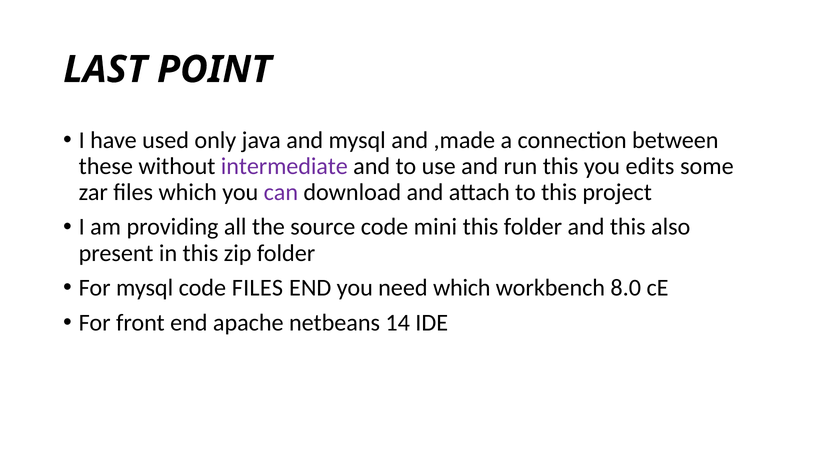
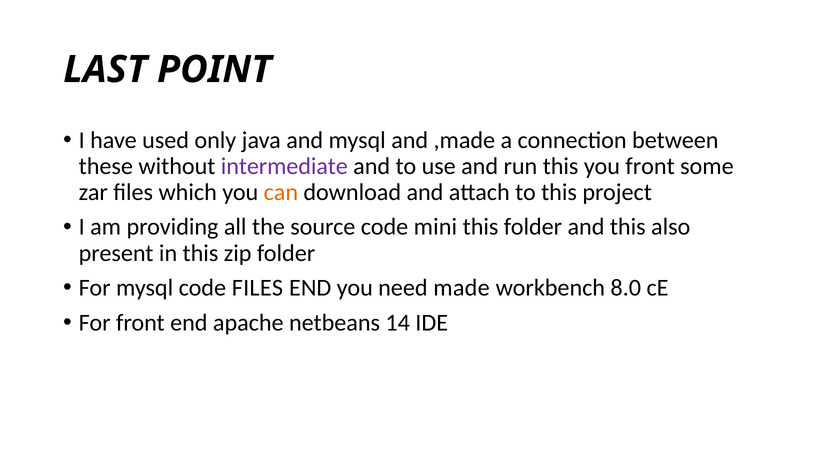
you edits: edits -> front (650, 166)
can colour: purple -> orange (281, 192)
need which: which -> made (462, 288)
